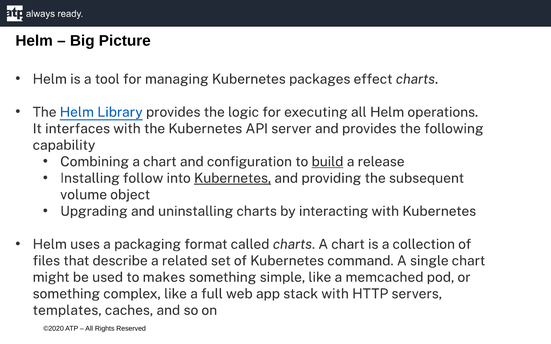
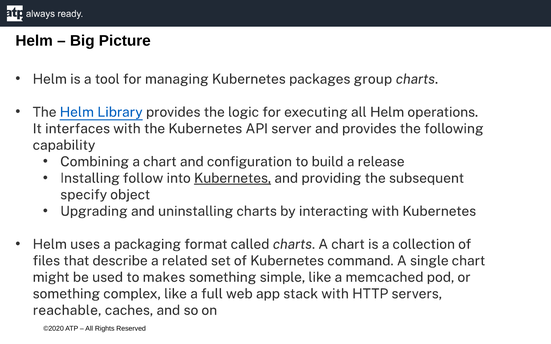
effect: effect -> group (373, 79)
build underline: present -> none (328, 162)
volume: volume -> specify (84, 195)
templates: templates -> reachable (67, 311)
